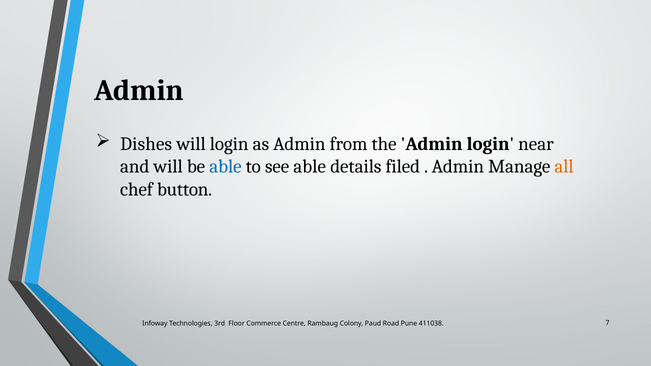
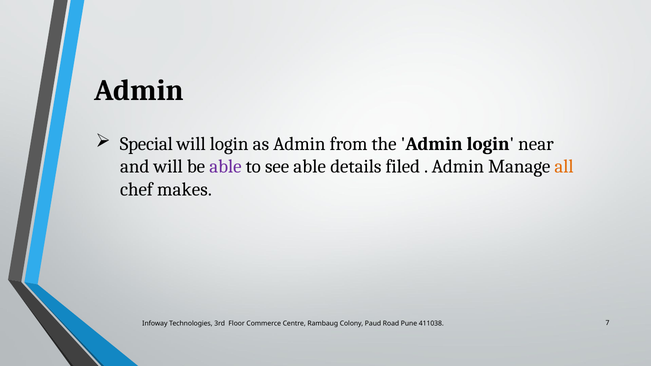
Dishes: Dishes -> Special (146, 144)
able colour: blue -> purple (225, 167)
button: button -> makes (184, 189)
